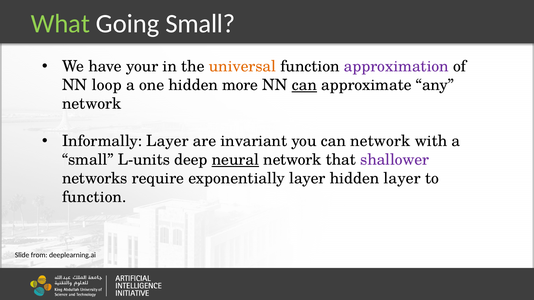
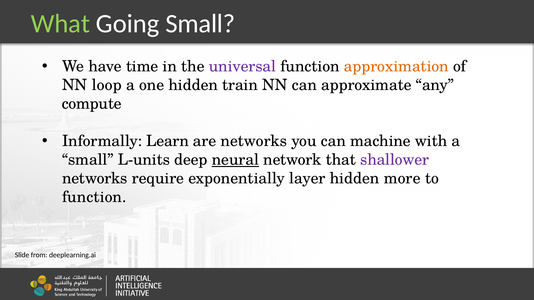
your: your -> time (142, 66)
universal colour: orange -> purple (242, 66)
approximation colour: purple -> orange (396, 66)
more: more -> train (240, 85)
can underline: present -> none (304, 85)
network: network -> compute (92, 104)
Informally Layer: Layer -> Learn (168, 141)
are invariant: invariant -> networks (254, 141)
can network: network -> machine (380, 141)
hidden layer: layer -> more (402, 179)
